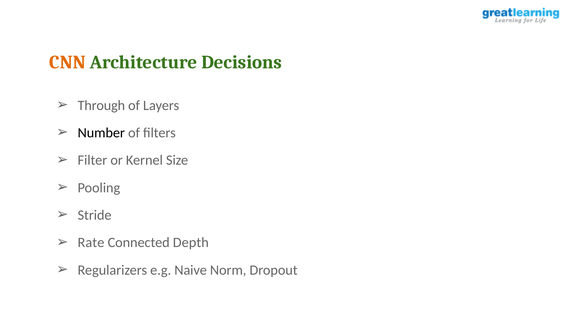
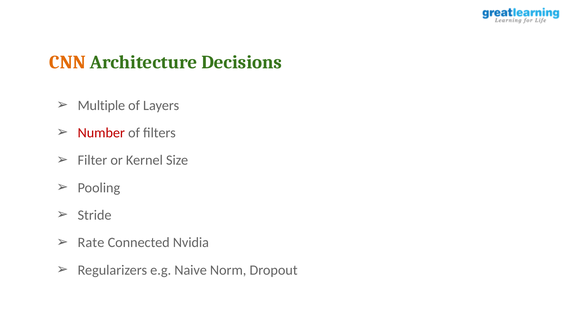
Through: Through -> Multiple (101, 105)
Number colour: black -> red (101, 133)
Depth: Depth -> Nvidia (191, 243)
